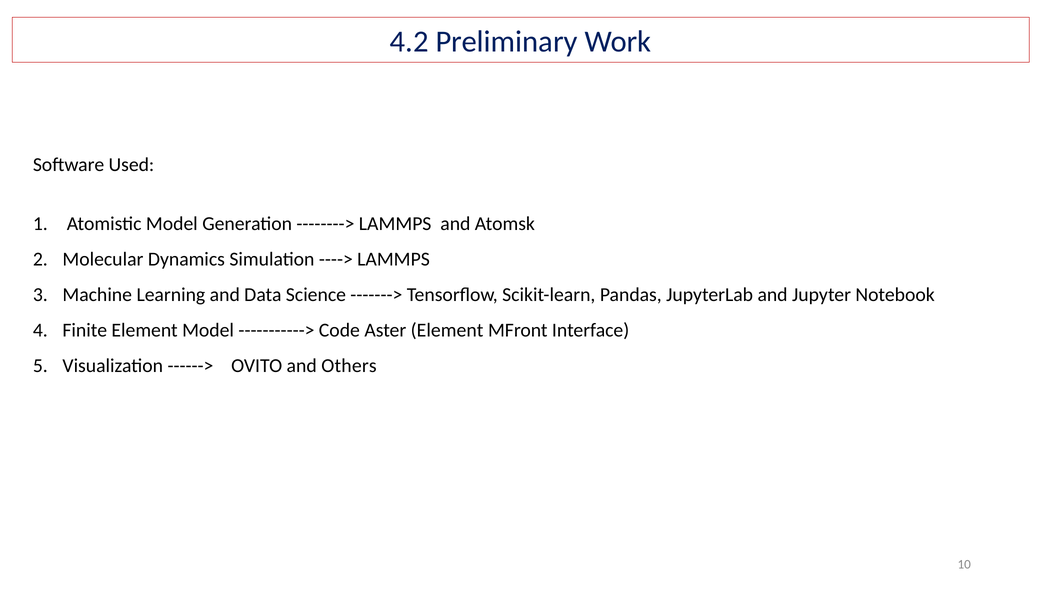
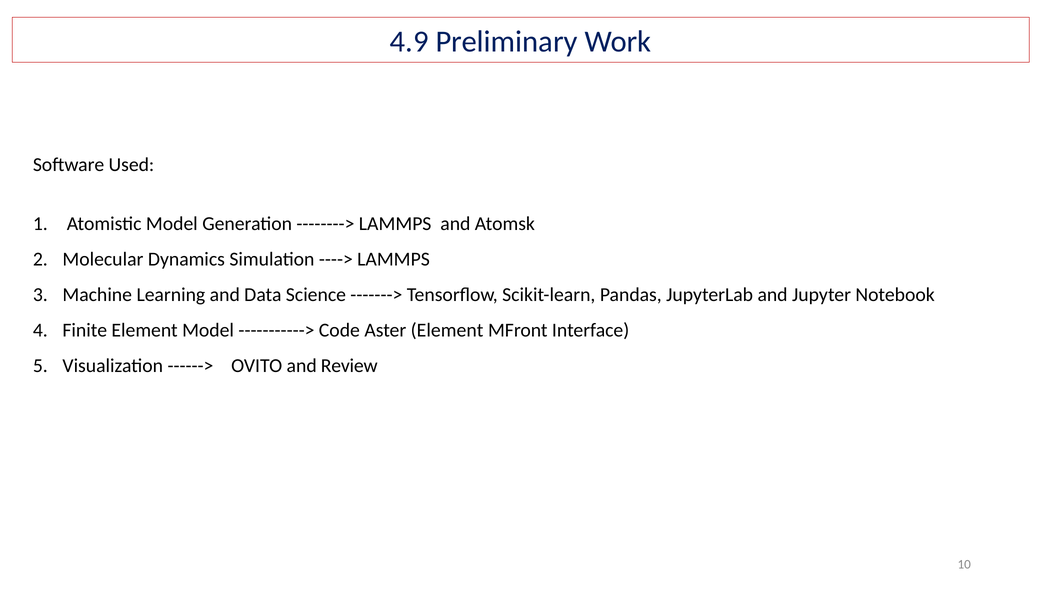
4.2: 4.2 -> 4.9 (409, 42)
Others: Others -> Review (349, 366)
